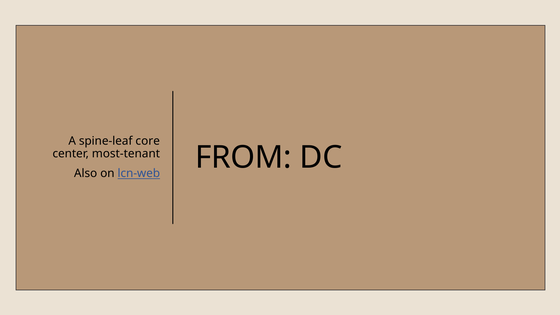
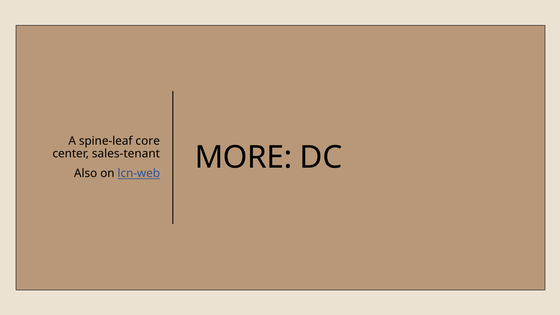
most-tenant: most-tenant -> sales-tenant (126, 154)
FROM: FROM -> MORE (243, 157)
